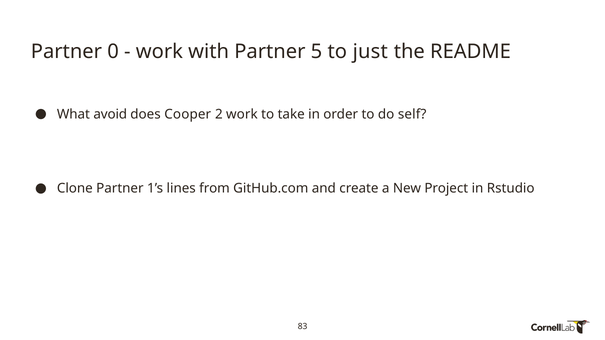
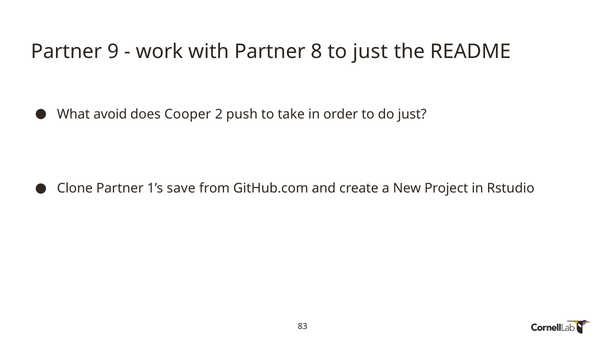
0: 0 -> 9 (113, 52)
5: 5 -> 8 (316, 52)
2 work: work -> push (242, 114)
do self: self -> just (412, 114)
lines: lines -> save (181, 189)
